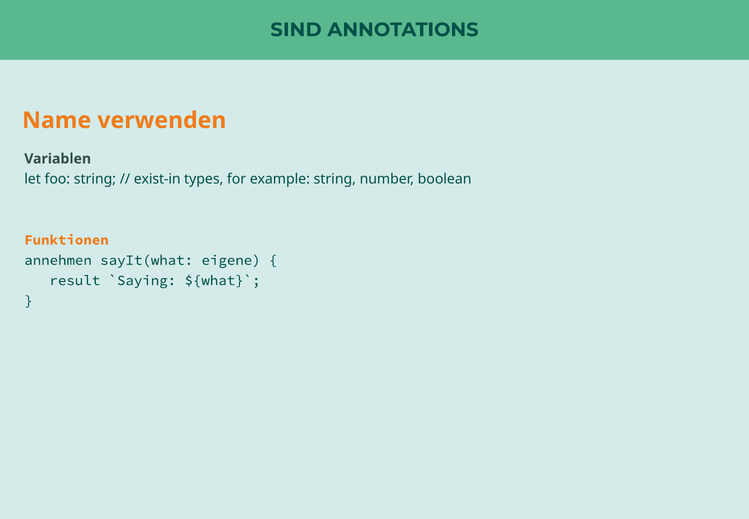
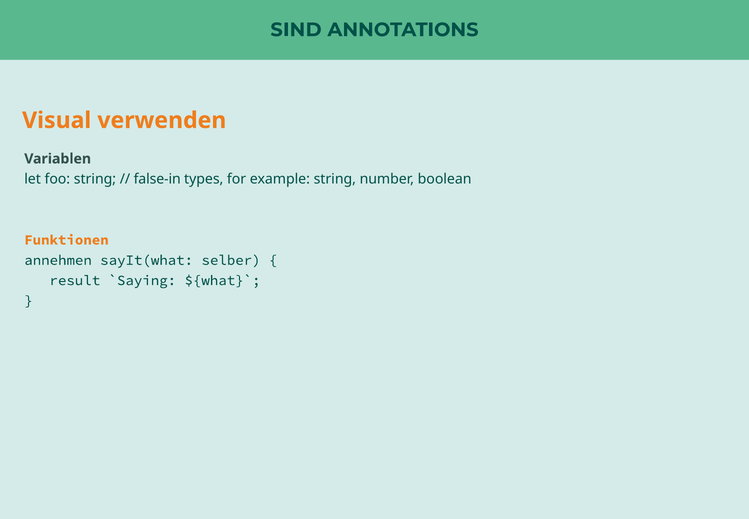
Name: Name -> Visual (57, 120)
exist-in: exist-in -> false-in (157, 179)
eigene: eigene -> selber (231, 260)
